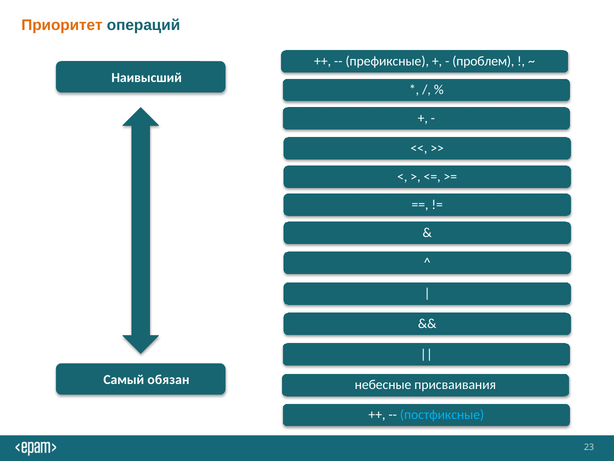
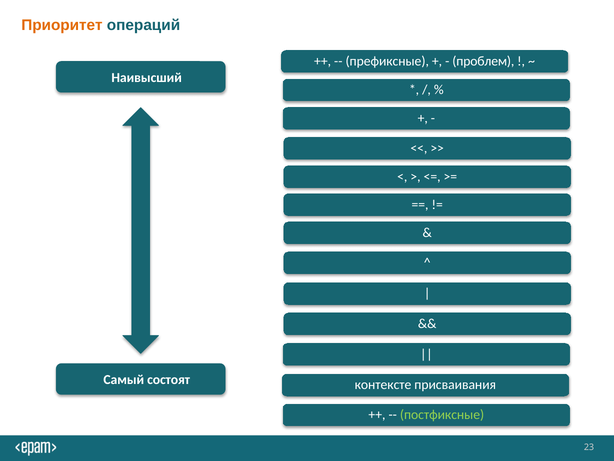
обязан: обязан -> состоят (169, 380)
небесные: небесные -> контексте (383, 385)
постфиксные colour: light blue -> light green (442, 414)
